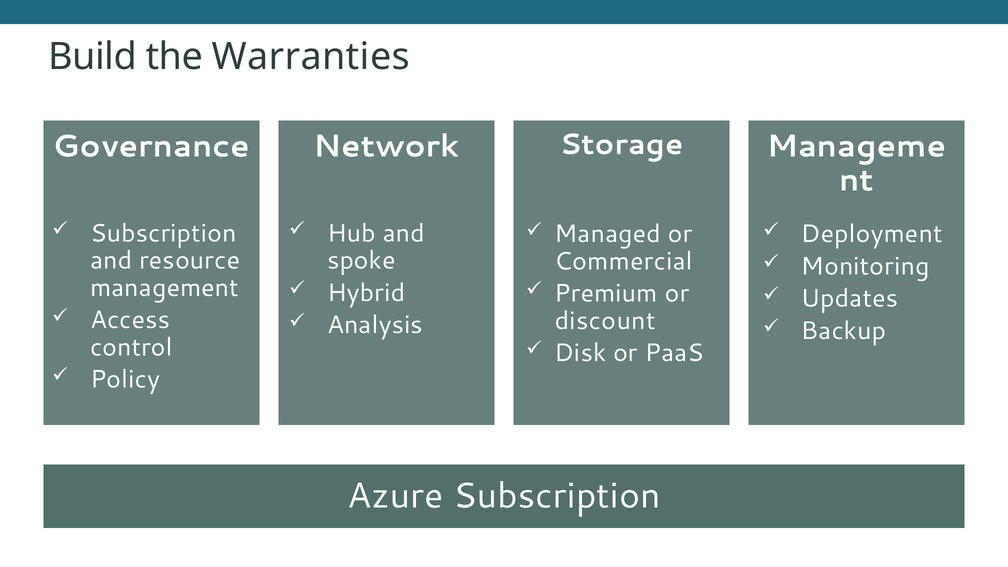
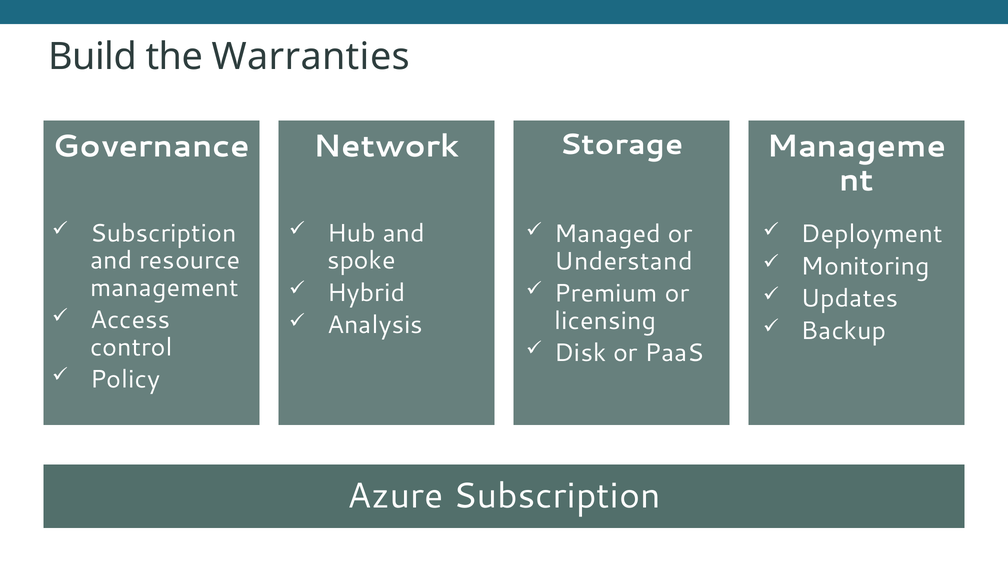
Commercial: Commercial -> Understand (623, 261)
discount: discount -> licensing (605, 321)
